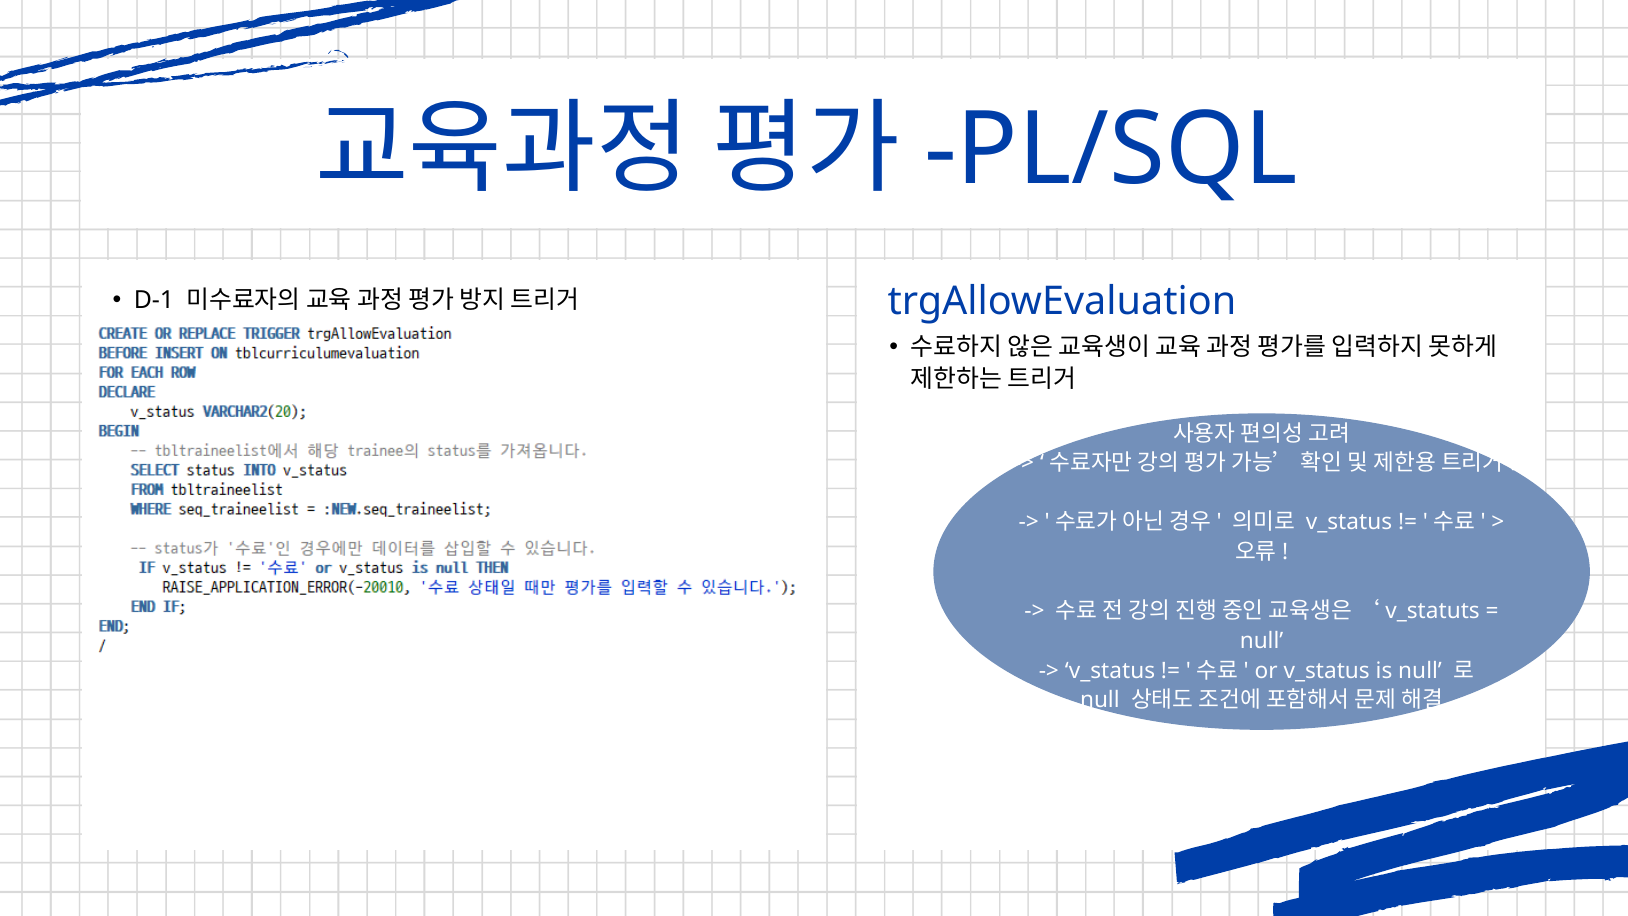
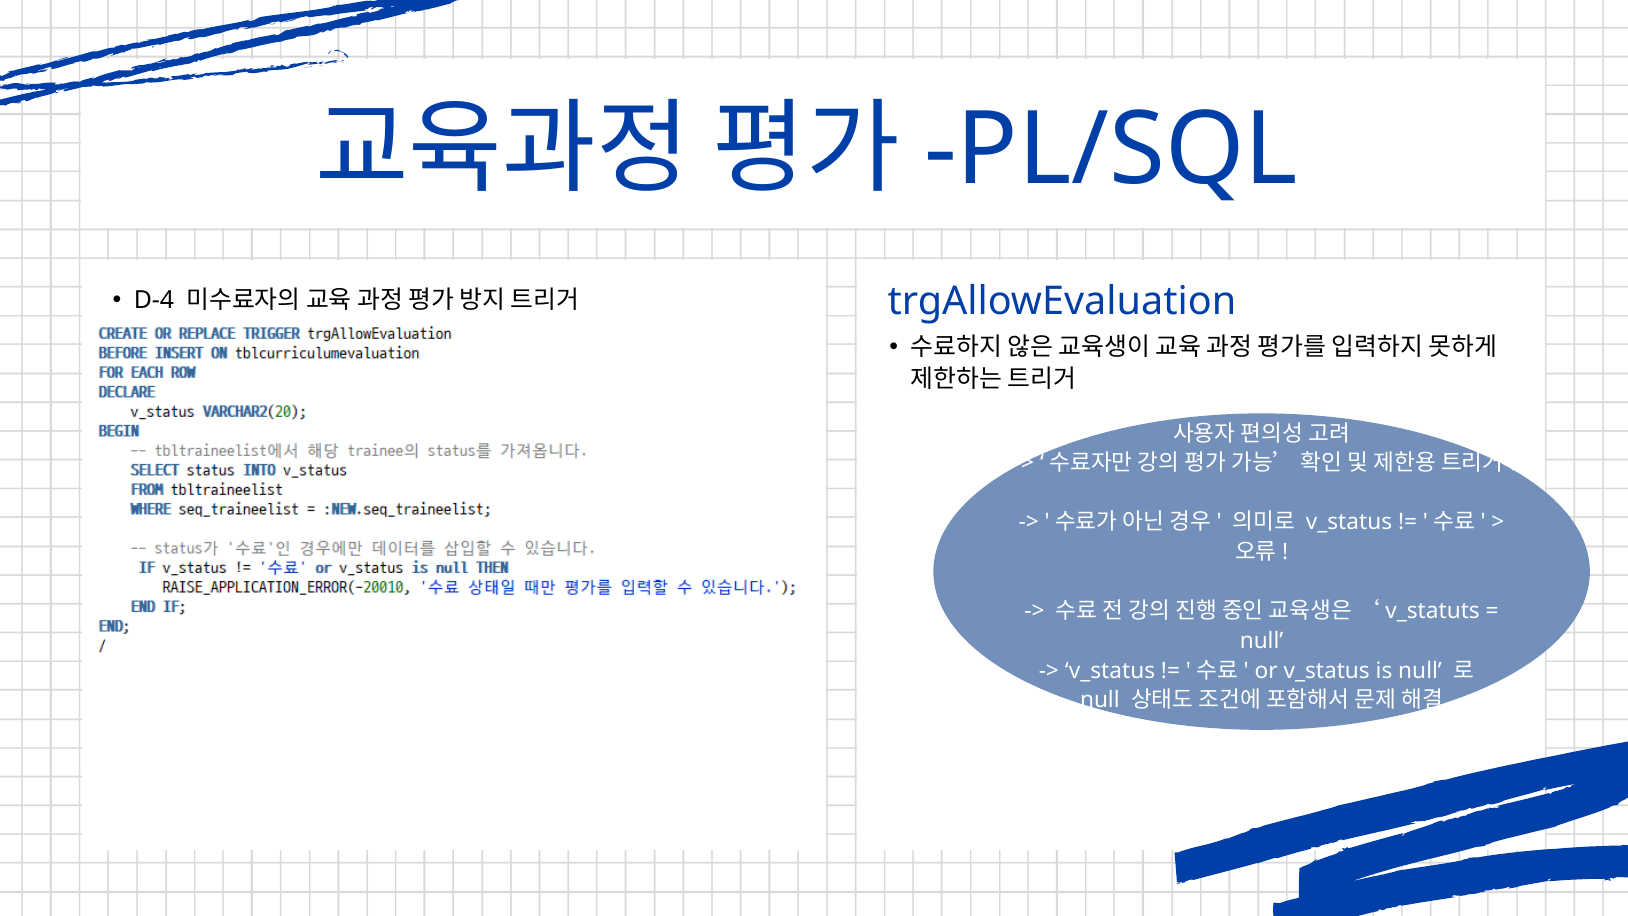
D-1: D-1 -> D-4 (154, 301)
